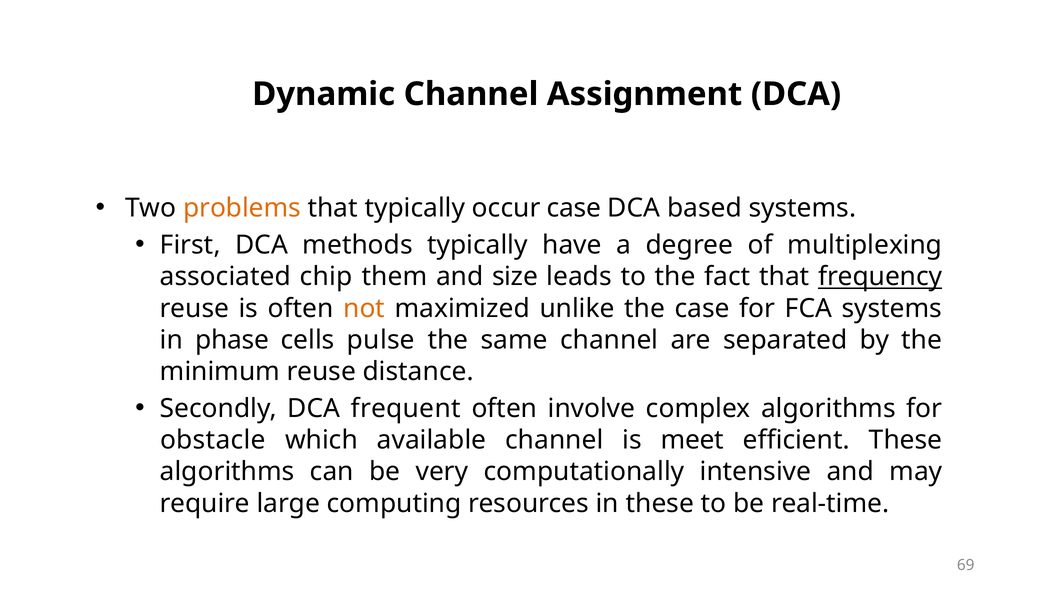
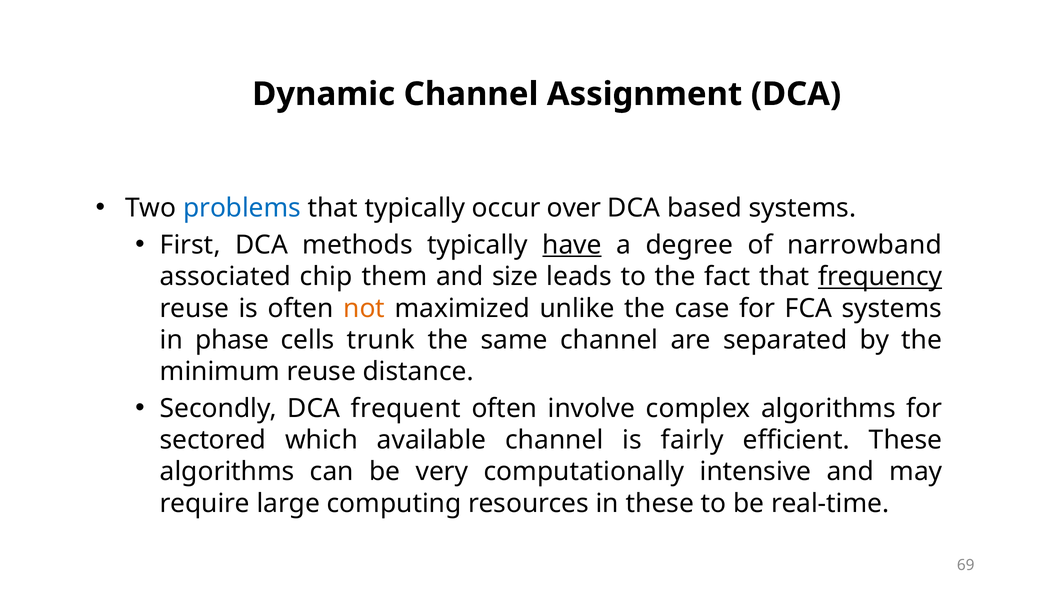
problems colour: orange -> blue (242, 208)
occur case: case -> over (574, 208)
have underline: none -> present (572, 245)
multiplexing: multiplexing -> narrowband (865, 245)
pulse: pulse -> trunk (381, 340)
obstacle: obstacle -> sectored (213, 440)
meet: meet -> fairly (692, 440)
